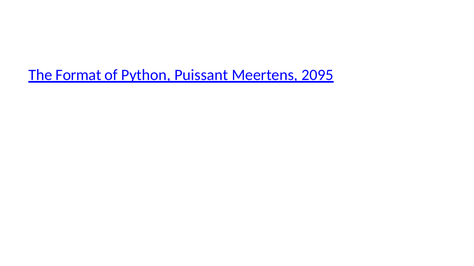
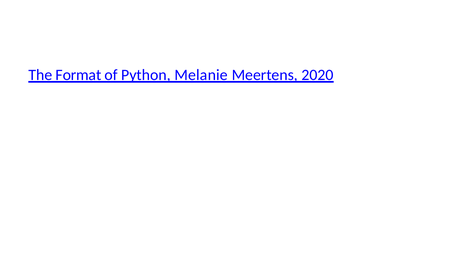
Puissant: Puissant -> Melanie (201, 75)
2095: 2095 -> 2020 (317, 75)
